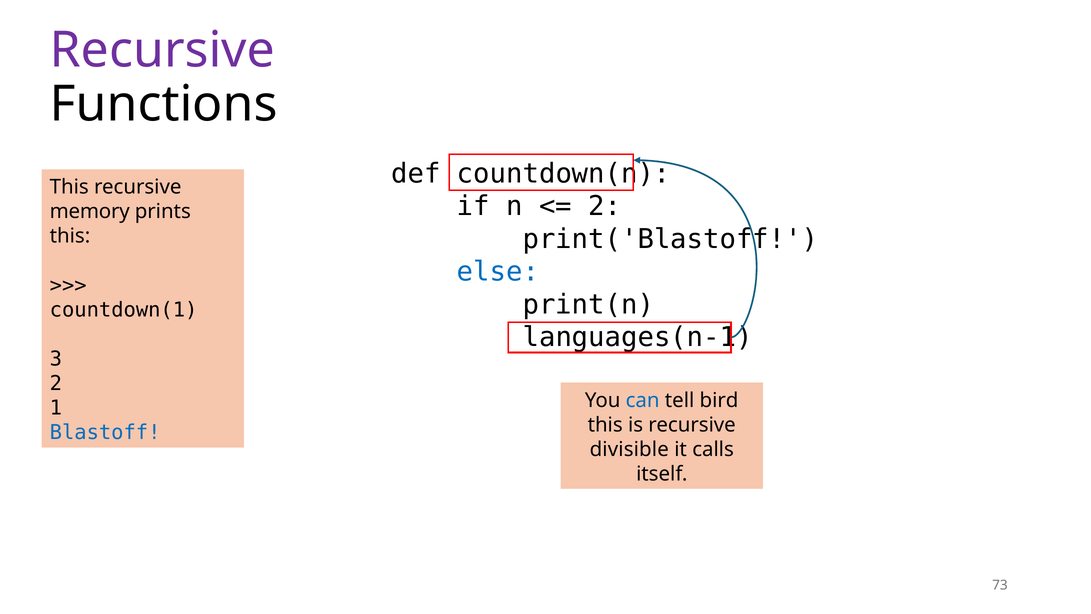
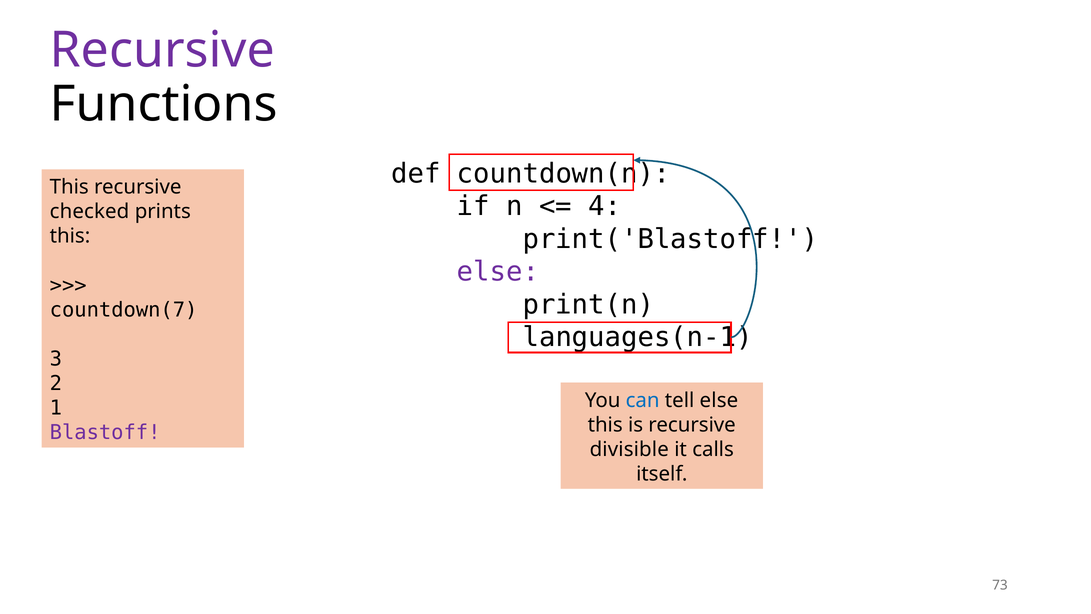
2: 2 -> 4 (605, 206)
memory: memory -> checked (90, 212)
else colour: blue -> purple (498, 272)
countdown(1: countdown(1 -> countdown(7 (124, 310)
tell bird: bird -> else (719, 400)
Blastoff colour: blue -> purple (105, 432)
